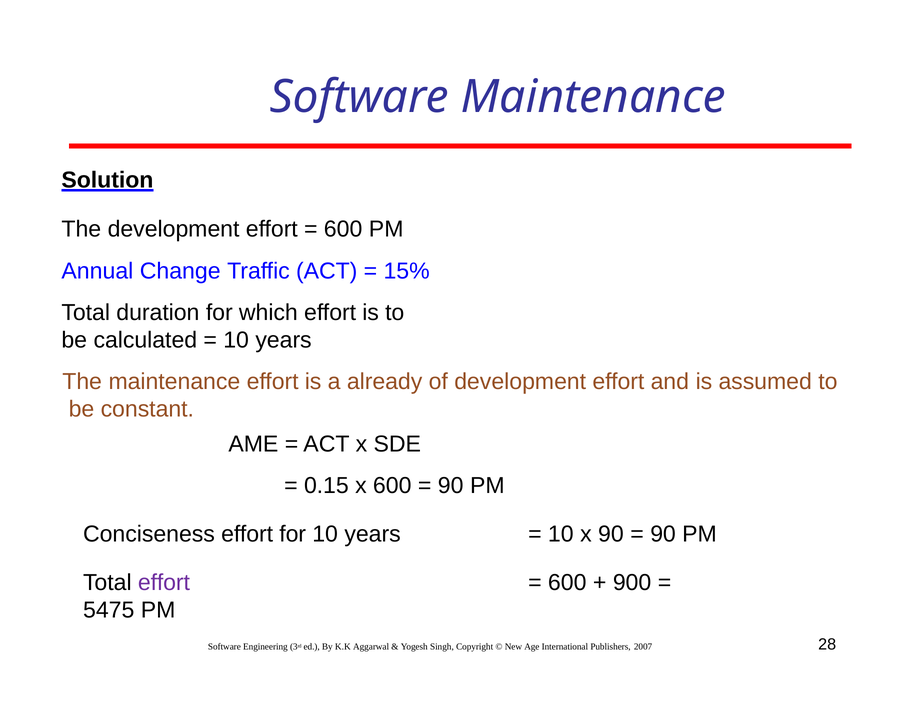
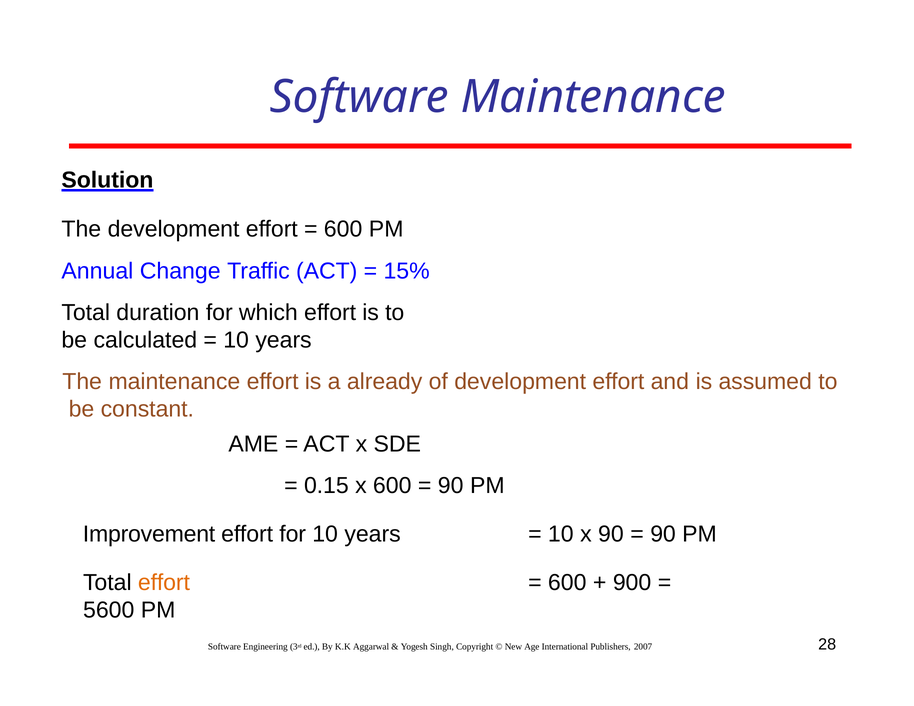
Conciseness: Conciseness -> Improvement (149, 534)
effort colour: purple -> orange (164, 583)
5475: 5475 -> 5600 (109, 610)
